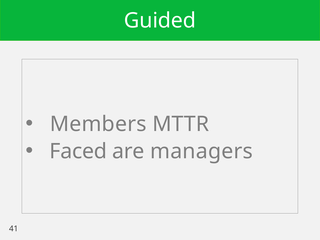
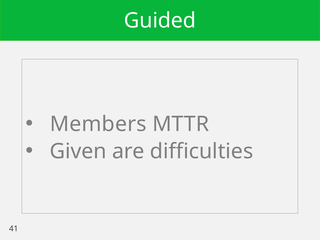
Faced: Faced -> Given (78, 151)
managers: managers -> difficulties (202, 151)
